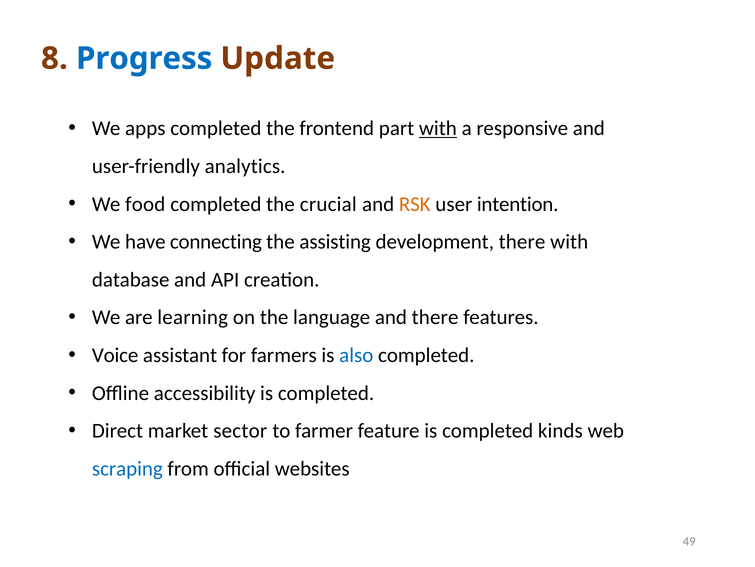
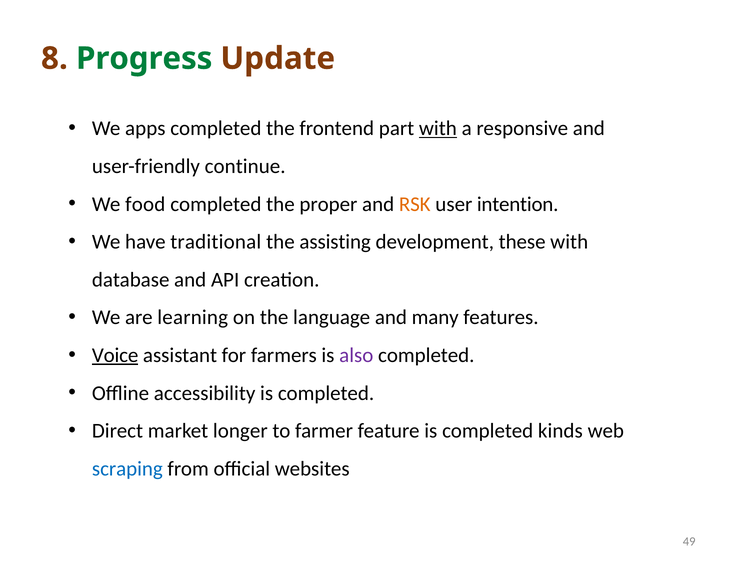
Progress colour: blue -> green (144, 58)
analytics: analytics -> continue (245, 166)
crucial: crucial -> proper (328, 204)
connecting: connecting -> traditional (216, 242)
development there: there -> these (522, 242)
and there: there -> many (435, 317)
Voice underline: none -> present (115, 355)
also colour: blue -> purple (356, 355)
sector: sector -> longer (240, 430)
